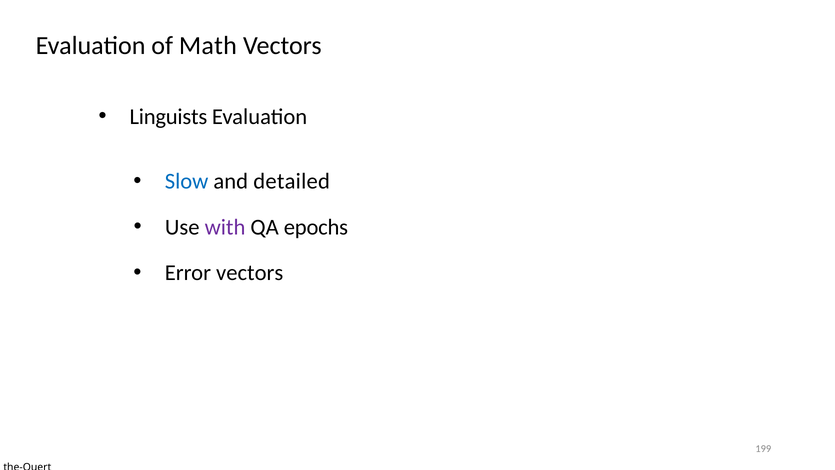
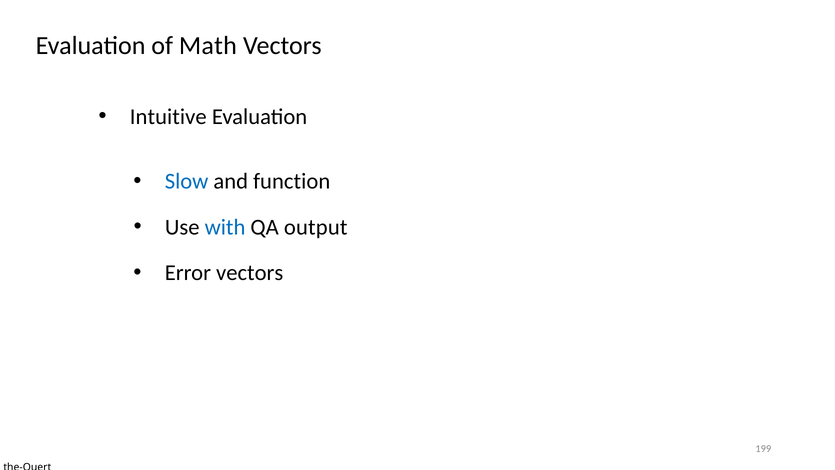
Linguists: Linguists -> Intuitive (168, 116)
detailed: detailed -> function (292, 181)
with colour: purple -> blue (225, 227)
epochs: epochs -> output (316, 227)
